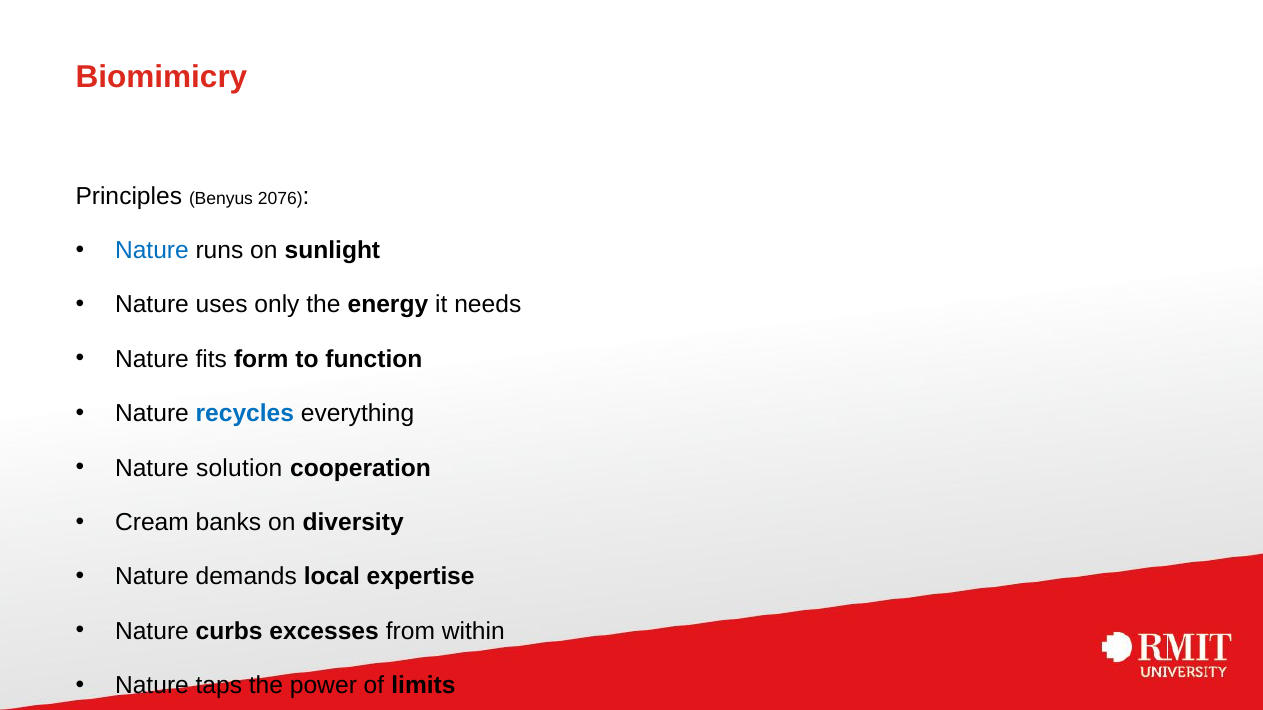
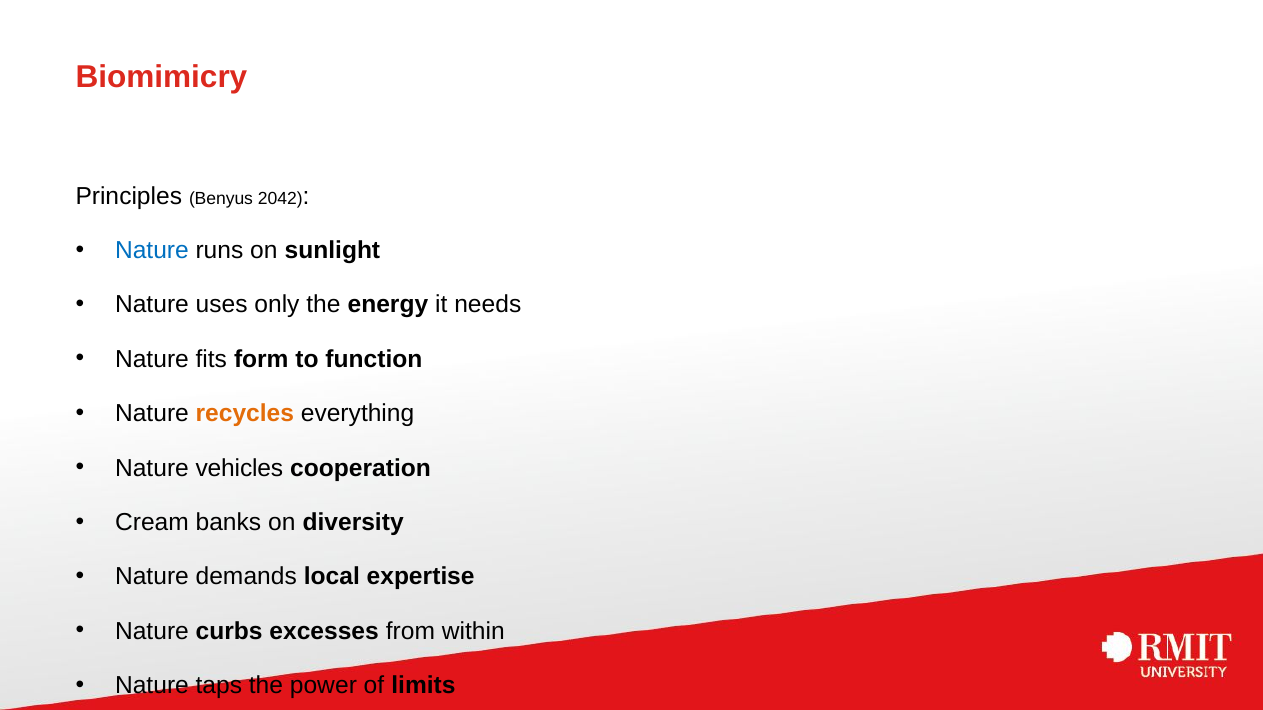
2076: 2076 -> 2042 (280, 199)
recycles colour: blue -> orange (245, 414)
solution: solution -> vehicles (239, 468)
